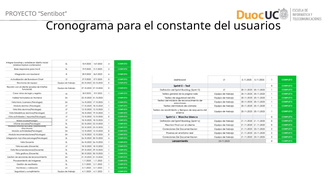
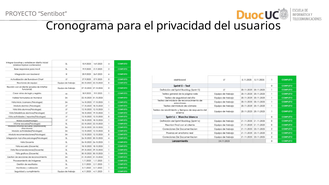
constante: constante -> privacidad (184, 26)
